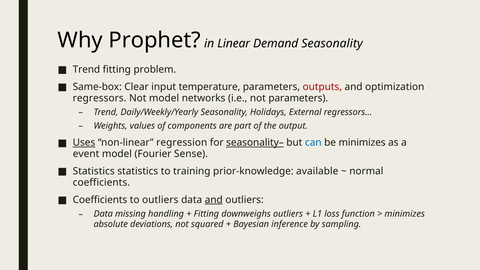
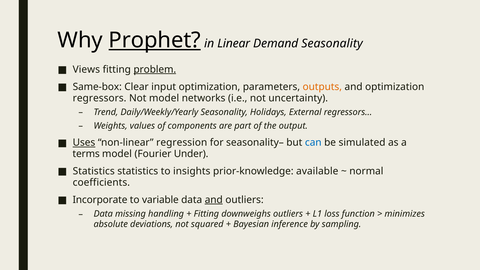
Prophet underline: none -> present (155, 40)
Trend: Trend -> Views (86, 69)
problem underline: none -> present (155, 69)
input temperature: temperature -> optimization (209, 87)
outputs colour: red -> orange (322, 87)
not parameters: parameters -> uncertainty (298, 98)
seasonality– underline: present -> none (255, 143)
be minimizes: minimizes -> simulated (362, 143)
event: event -> terms (86, 154)
Sense: Sense -> Under (191, 154)
training: training -> insights (192, 171)
Coefficients: Coefficients -> Incorporate (100, 200)
to outliers: outliers -> variable (160, 200)
